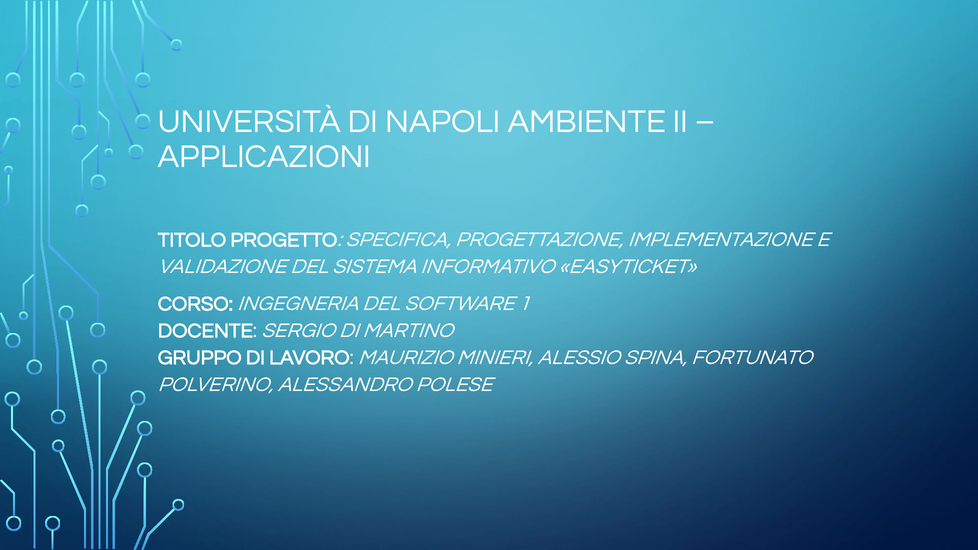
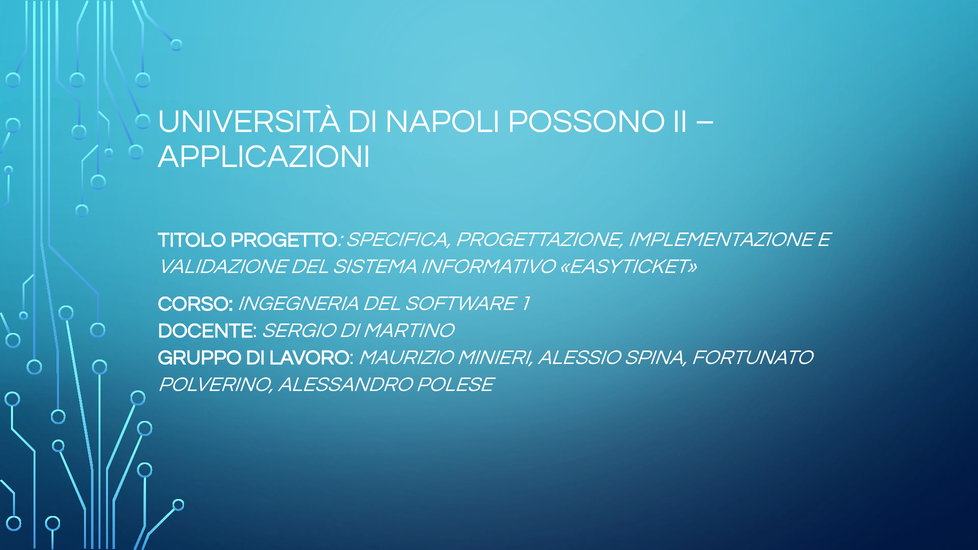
AMBIENTE: AMBIENTE -> POSSONO (587, 122)
